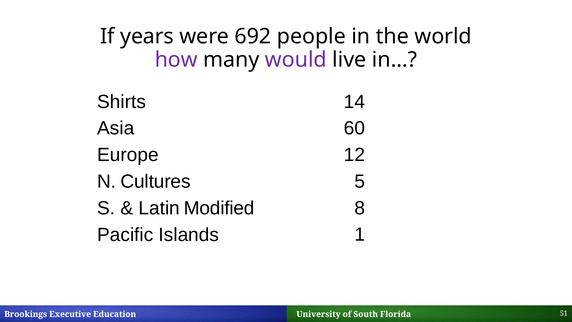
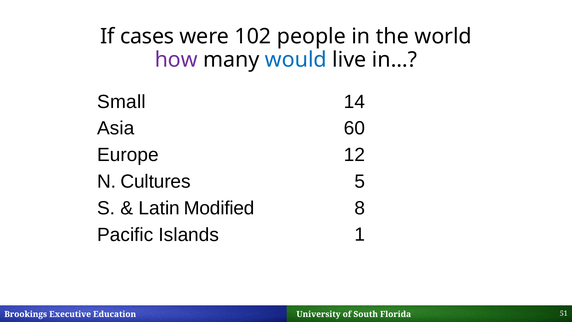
years: years -> cases (147, 36)
692: 692 -> 102 (253, 36)
would colour: purple -> blue (296, 60)
Shirts: Shirts -> Small (122, 102)
